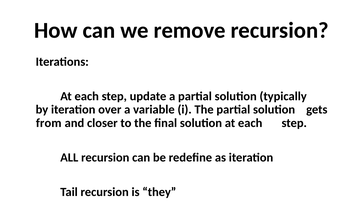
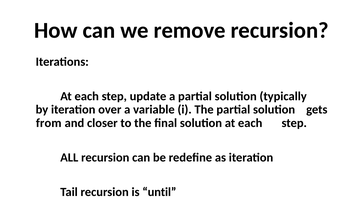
they: they -> until (159, 192)
